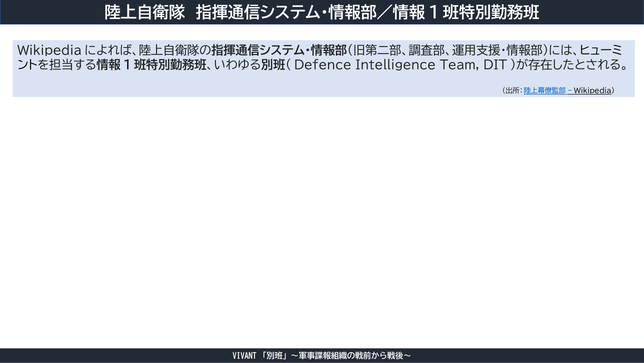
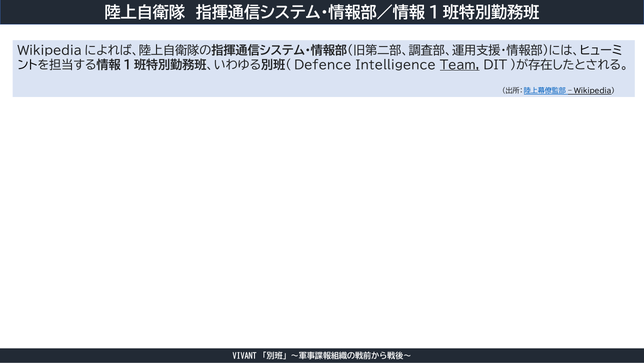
Team underline: none -> present (460, 65)
